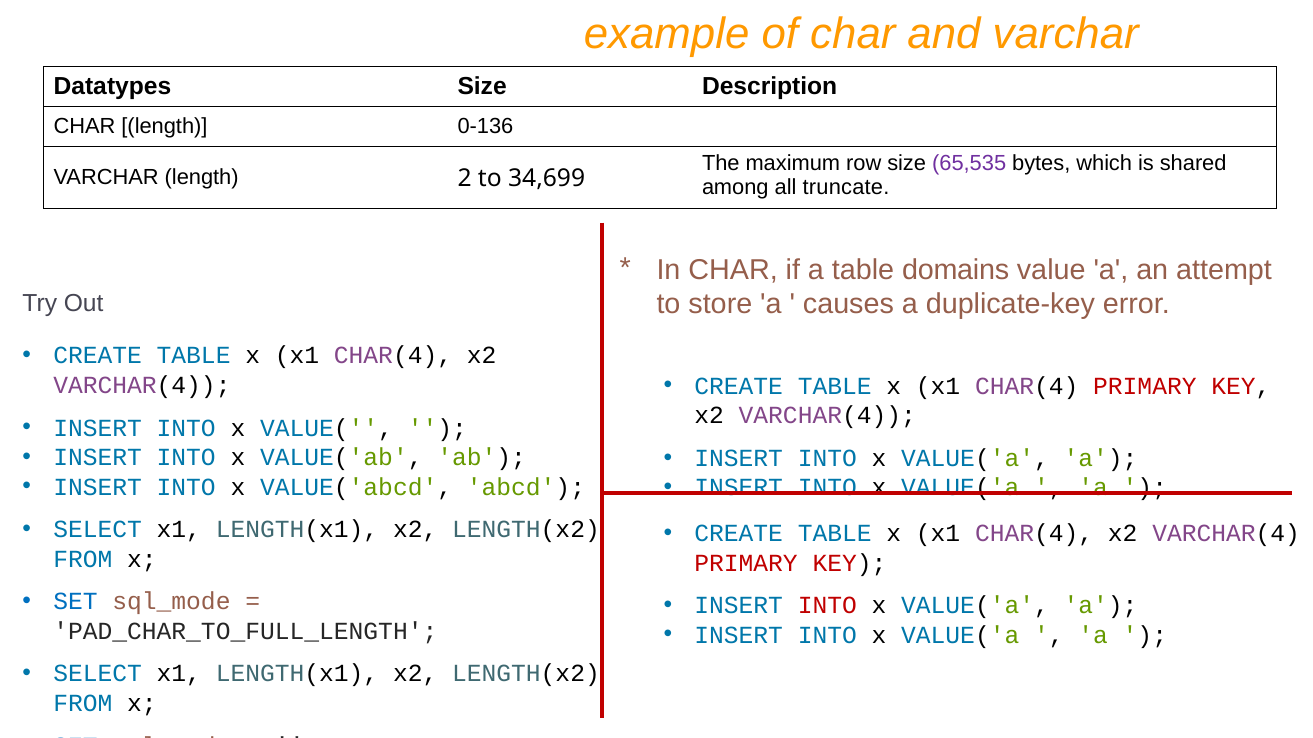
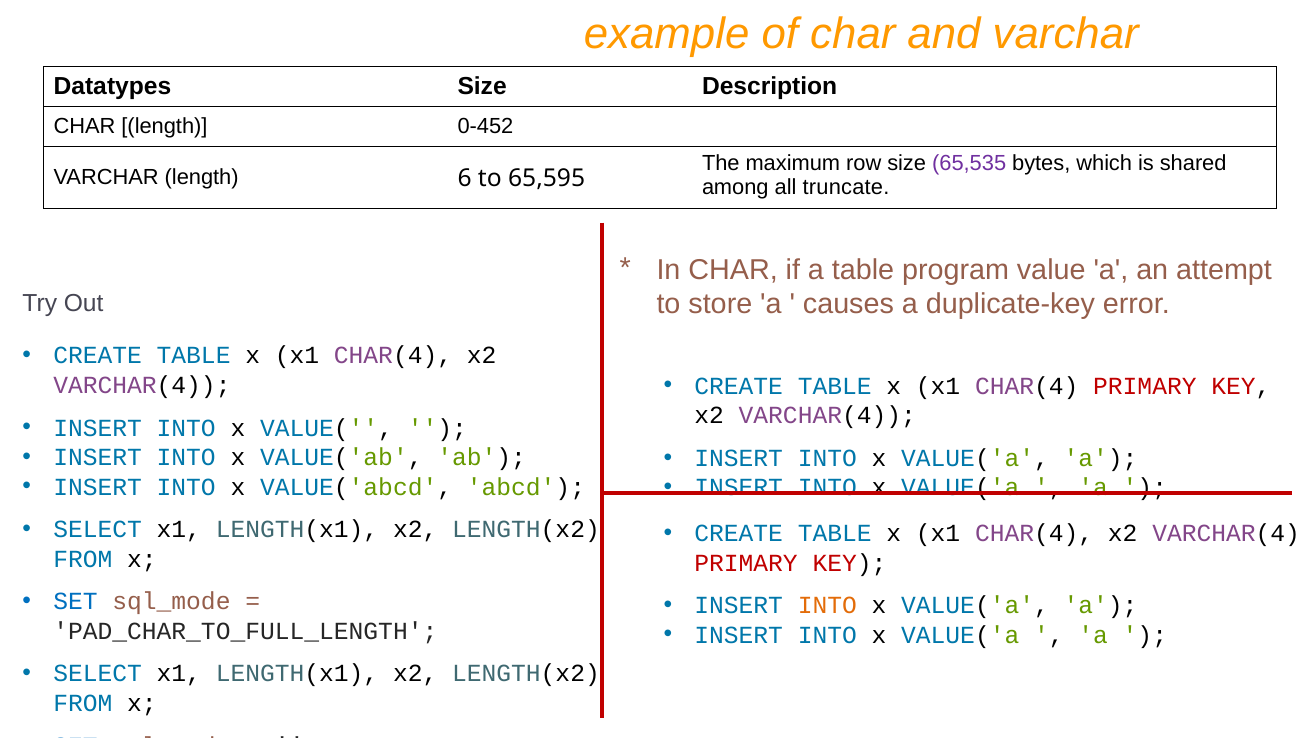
0-136: 0-136 -> 0-452 (485, 127)
2: 2 -> 6 (465, 179)
34,699: 34,699 -> 65,595 (547, 179)
domains: domains -> program (956, 270)
INTO colour: red -> orange (827, 606)
